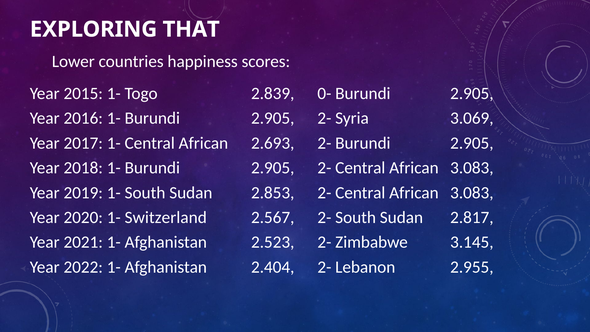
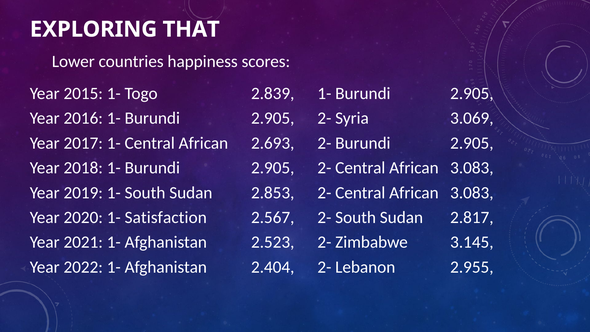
2.839 0-: 0- -> 1- (324, 93)
Switzerland: Switzerland -> Satisfaction (166, 217)
